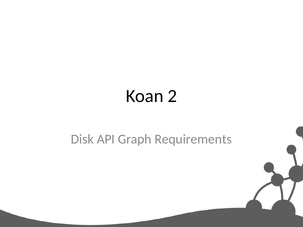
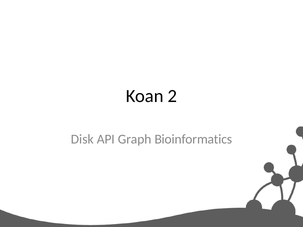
Requirements: Requirements -> Bioinformatics (193, 139)
